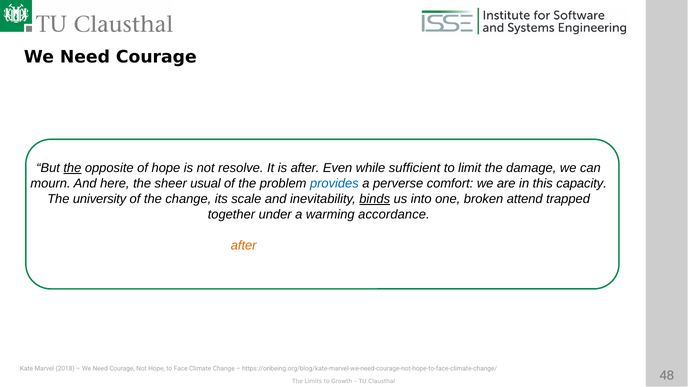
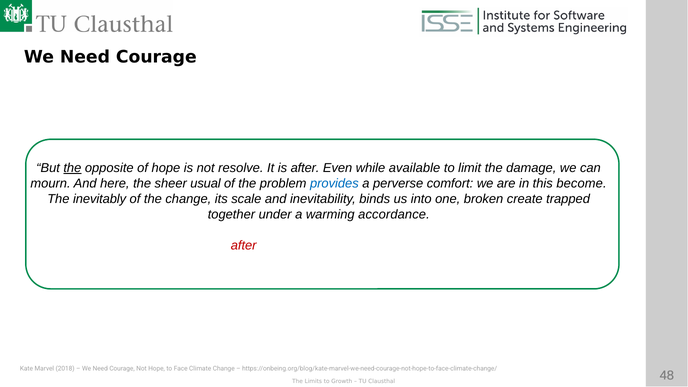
sufficient: sufficient -> available (415, 168)
capacity: capacity -> become (582, 183)
university: university -> inevitably (100, 199)
binds underline: present -> none (375, 199)
attend: attend -> create (525, 199)
after colour: orange -> red (244, 245)
